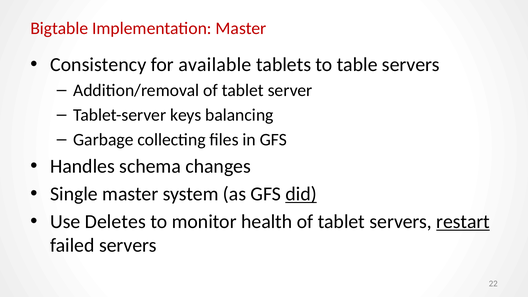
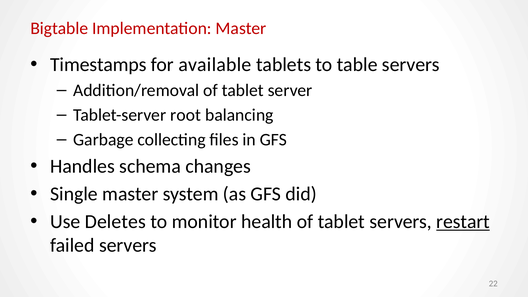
Consistency: Consistency -> Timestamps (98, 65)
keys: keys -> root (186, 115)
did underline: present -> none (301, 194)
